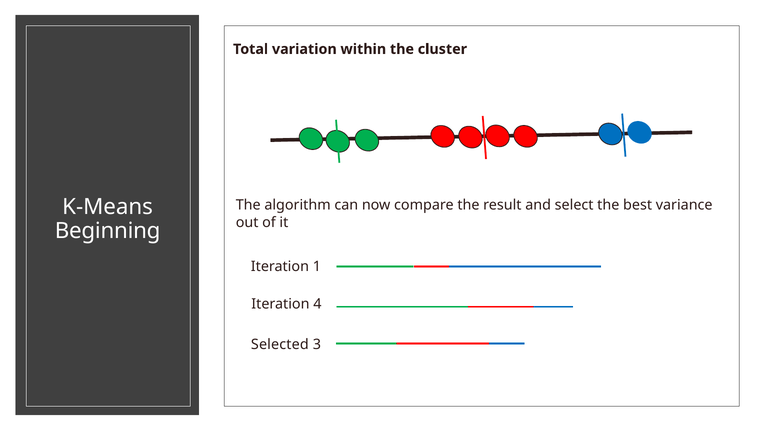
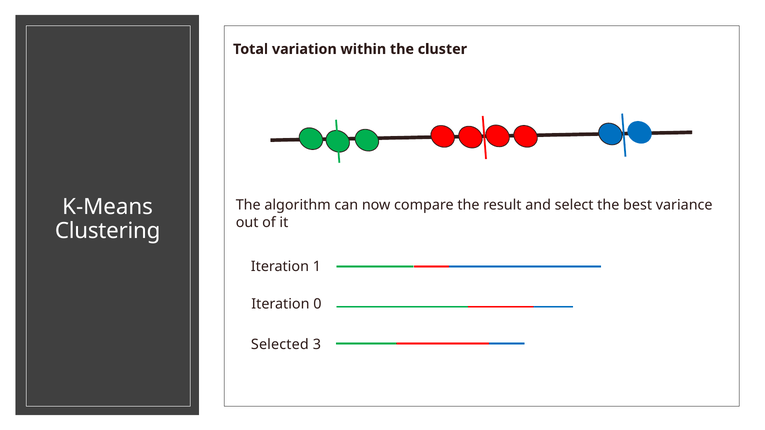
Beginning: Beginning -> Clustering (108, 231)
4: 4 -> 0 (317, 304)
